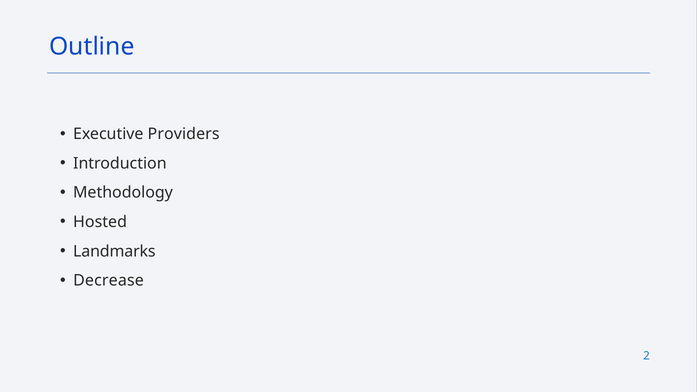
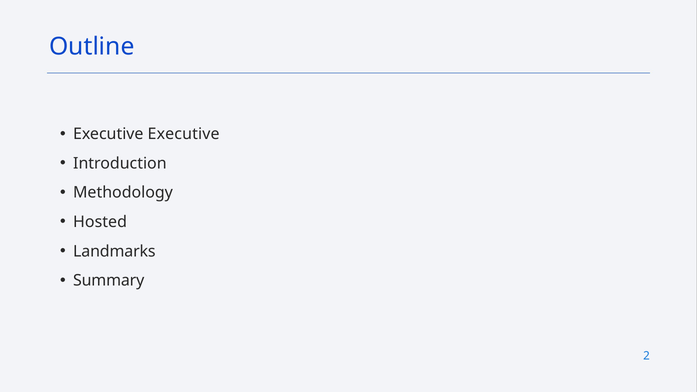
Executive Providers: Providers -> Executive (184, 134)
Decrease: Decrease -> Summary (109, 281)
